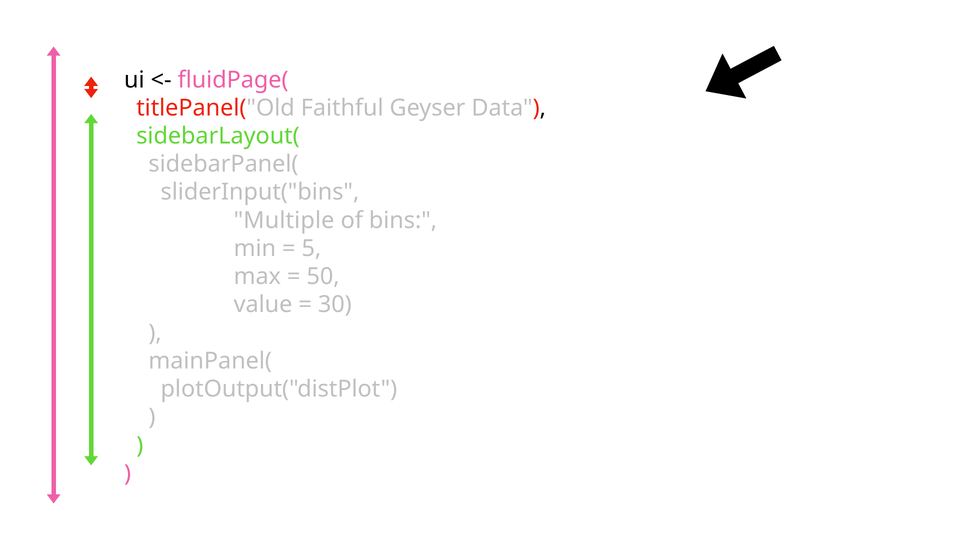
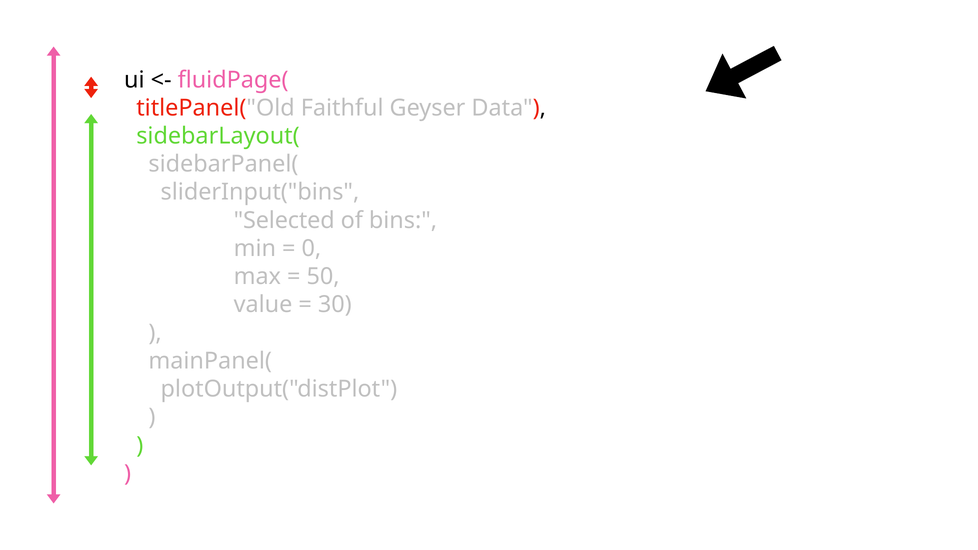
Multiple: Multiple -> Selected (284, 220)
5: 5 -> 0 (311, 249)
